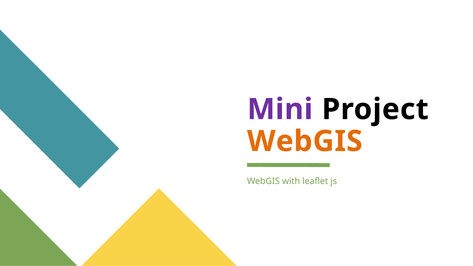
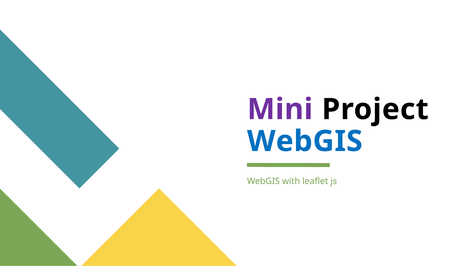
WebGIS colour: orange -> blue (305, 141)
